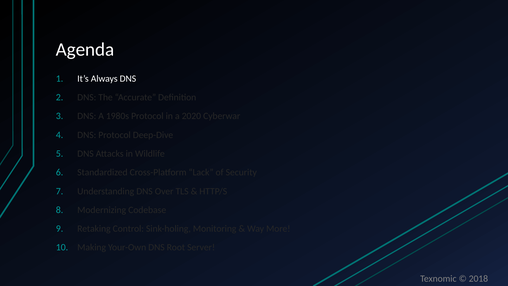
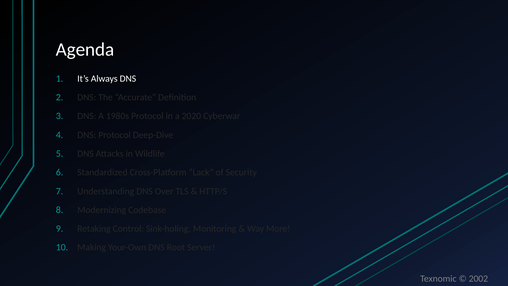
2018: 2018 -> 2002 (478, 279)
